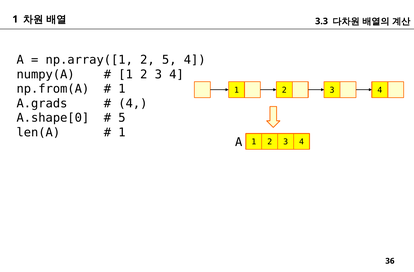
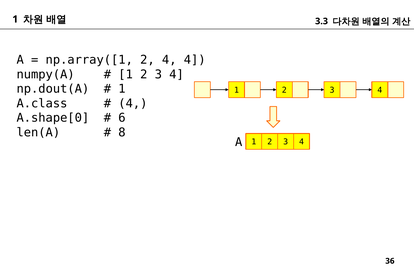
2 5: 5 -> 4 (169, 60)
np.from(A: np.from(A -> np.dout(A (53, 89)
A.grads: A.grads -> A.class (42, 103)
5: 5 -> 6 (122, 118)
1: 1 -> 8 (122, 132)
